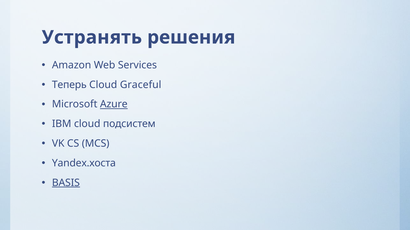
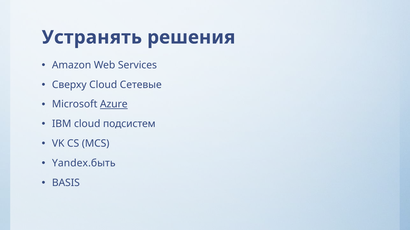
Теперь: Теперь -> Сверху (69, 85)
Graceful: Graceful -> Сетевые (141, 85)
Yandex.хоста: Yandex.хоста -> Yandex.быть (84, 164)
BASIS underline: present -> none (66, 183)
